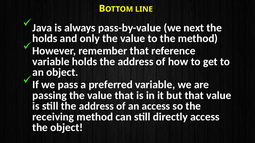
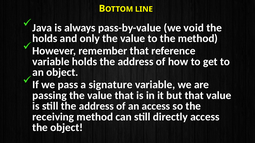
next: next -> void (194, 28)
preferred: preferred -> signature (111, 85)
